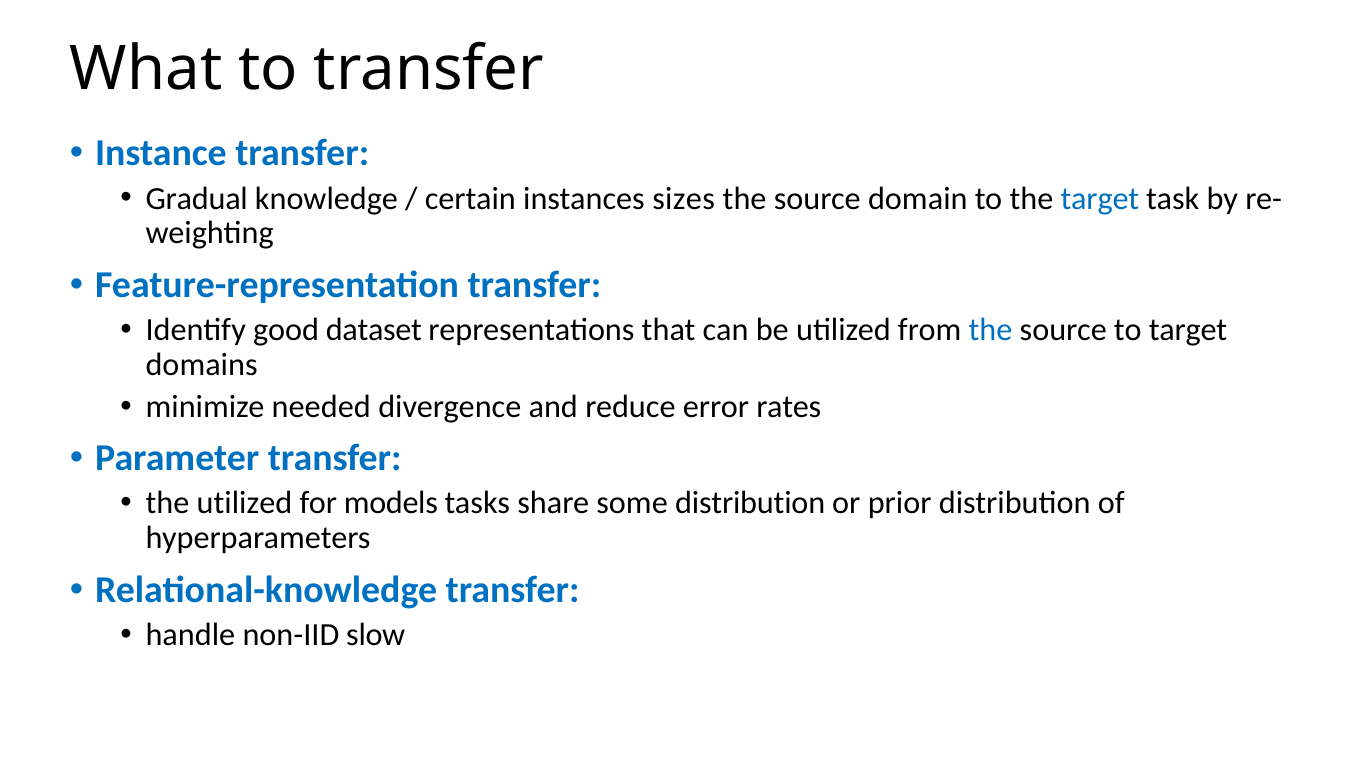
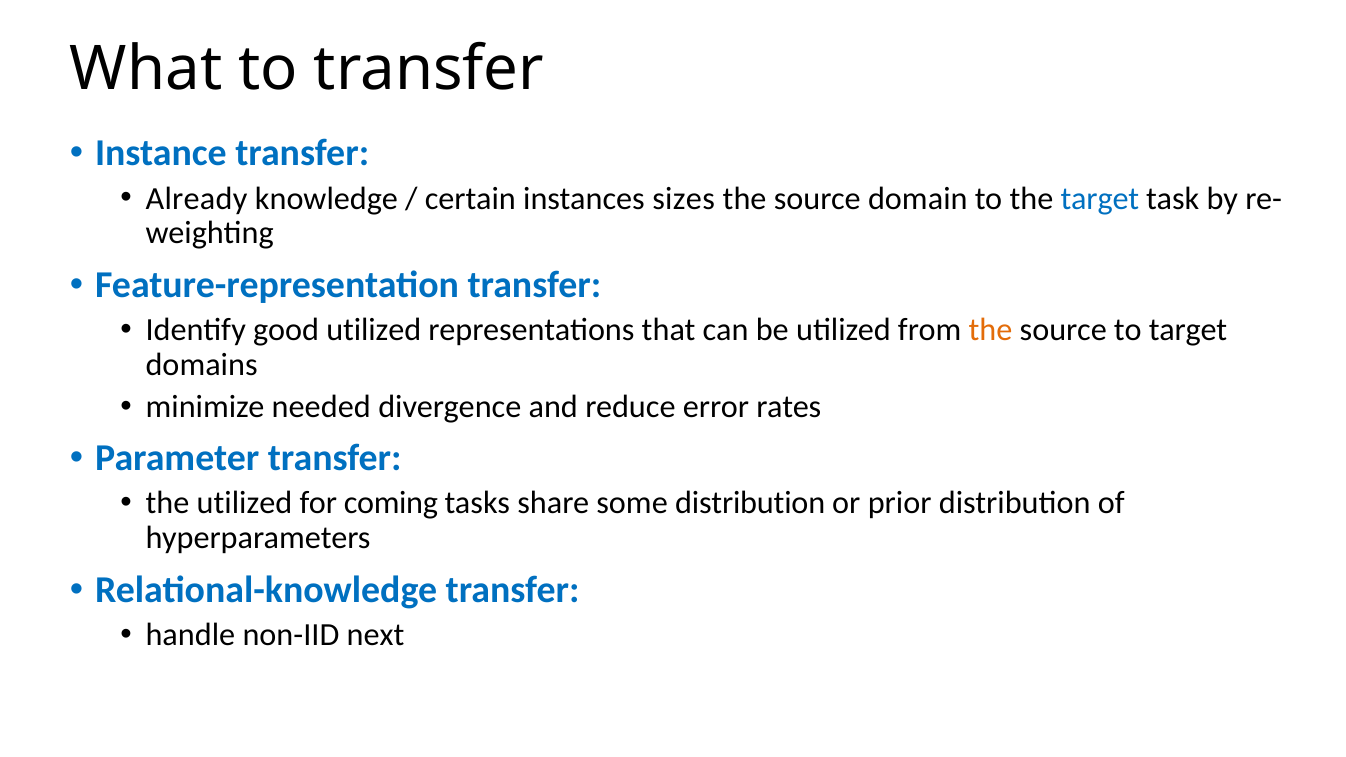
Gradual: Gradual -> Already (197, 198)
good dataset: dataset -> utilized (374, 330)
the colour: blue -> orange (991, 330)
models: models -> coming (391, 503)
slow: slow -> next (376, 635)
